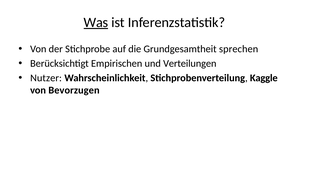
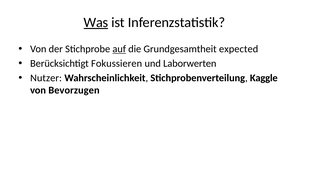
auf underline: none -> present (119, 49)
sprechen: sprechen -> expected (239, 49)
Empirischen: Empirischen -> Fokussieren (117, 63)
Verteilungen: Verteilungen -> Laborwerten (190, 63)
